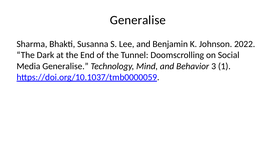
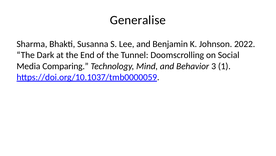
Media Generalise: Generalise -> Comparing (65, 66)
